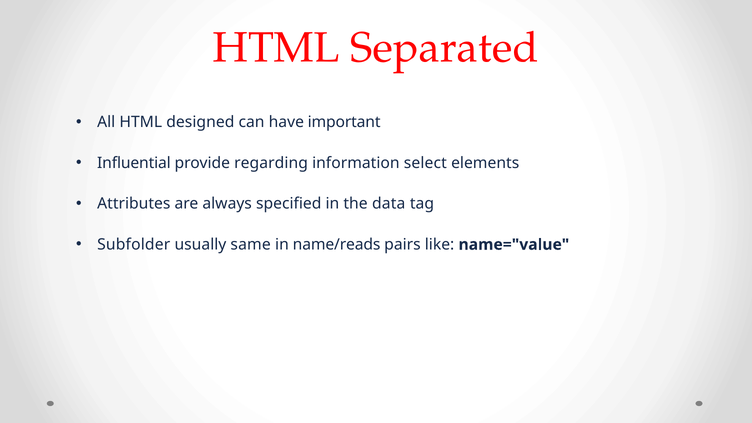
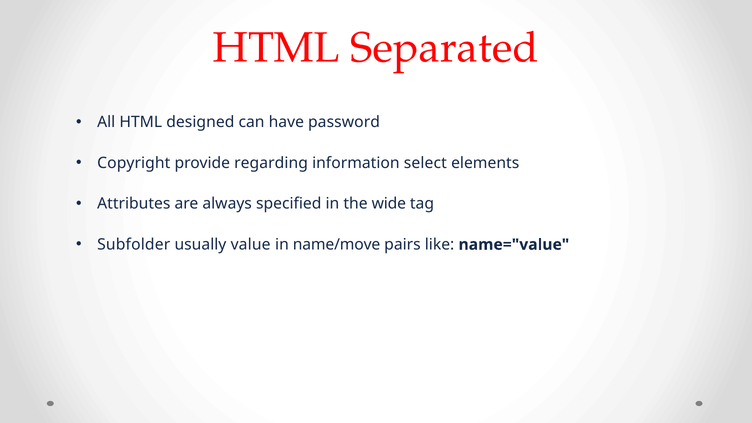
important: important -> password (344, 122)
Influential: Influential -> Copyright (134, 163)
data: data -> wide (389, 204)
same: same -> value (251, 245)
name/reads: name/reads -> name/move (337, 245)
